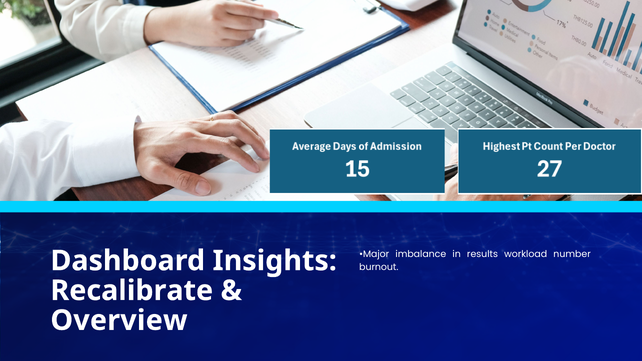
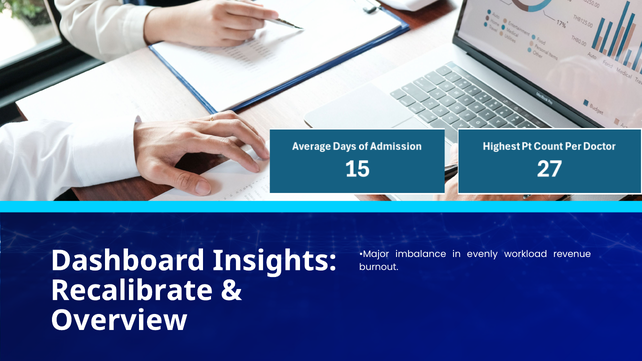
results: results -> evenly (482, 254)
number: number -> revenue (572, 254)
